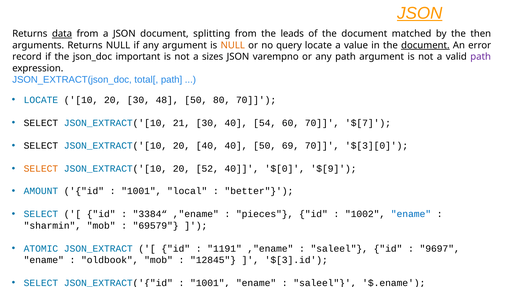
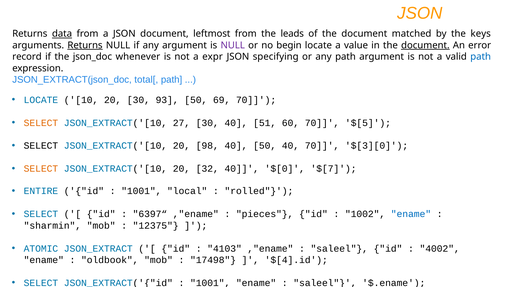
JSON underline: present -> none (420, 13)
splitting: splitting -> leftmost (212, 34)
then: then -> keys (481, 34)
Returns underline: none -> present (85, 45)
NULL colour: orange -> purple (233, 45)
query: query -> begin (289, 45)
important: important -> whenever (138, 57)
sizes: sizes -> expr (213, 57)
varempno: varempno -> specifying (276, 57)
path colour: purple -> blue (481, 57)
48: 48 -> 93 (167, 100)
80: 80 -> 69 (222, 100)
SELECT colour: black -> orange (41, 123)
21: 21 -> 27 (181, 123)
54: 54 -> 51 (265, 123)
$[7: $[7 -> $[5 (368, 123)
20 40: 40 -> 98 (207, 146)
50 69: 69 -> 40 (291, 146)
52: 52 -> 32 (207, 169)
$[9: $[9 -> $[7 (334, 169)
AMOUNT: AMOUNT -> ENTIRE (41, 191)
better: better -> rolled (259, 191)
3384“: 3384“ -> 6397“ (150, 214)
69579: 69579 -> 12375 (156, 225)
1191: 1191 -> 4103 (225, 248)
9697: 9697 -> 4002 (440, 248)
12845: 12845 -> 17498 (213, 260)
$[3].id: $[3].id -> $[4].id (296, 260)
